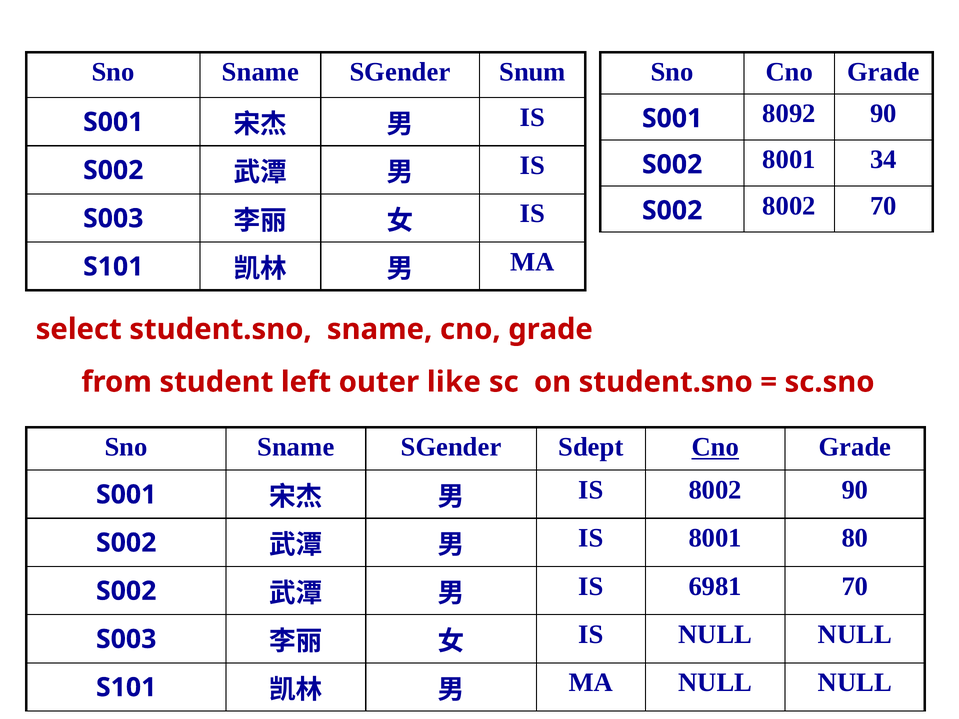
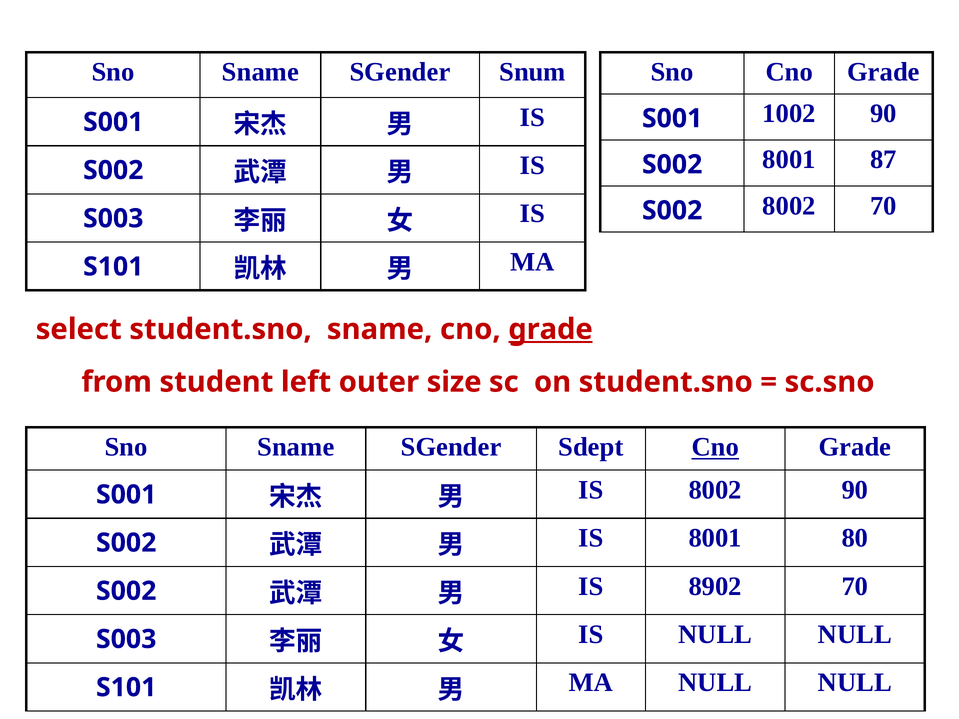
8092: 8092 -> 1002 (789, 114)
34: 34 -> 87 (883, 160)
grade underline: none -> present (551, 329)
like: like -> size (454, 382)
6981: 6981 -> 8902 (715, 586)
